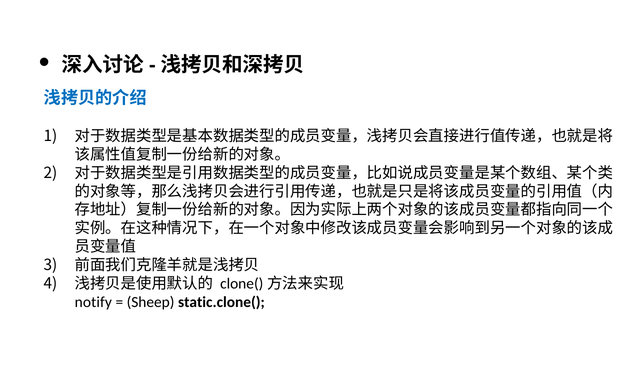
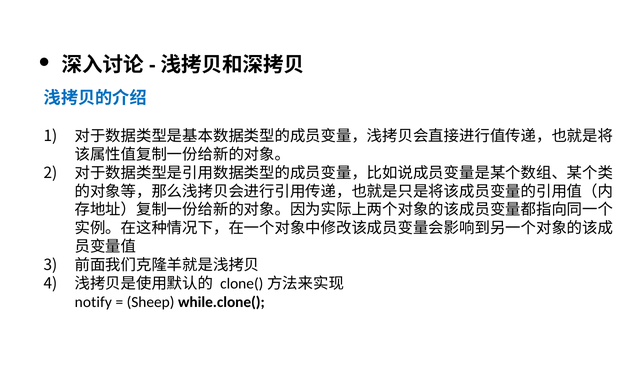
static.clone(: static.clone( -> while.clone( (221, 302)
